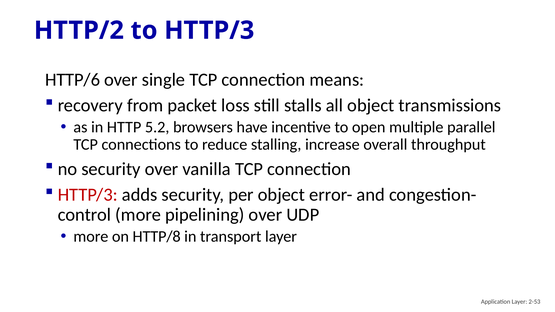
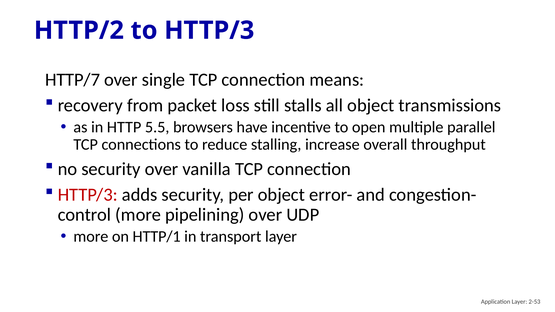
HTTP/6: HTTP/6 -> HTTP/7 (73, 80)
5.2: 5.2 -> 5.5 (157, 127)
HTTP/8: HTTP/8 -> HTTP/1 (157, 237)
